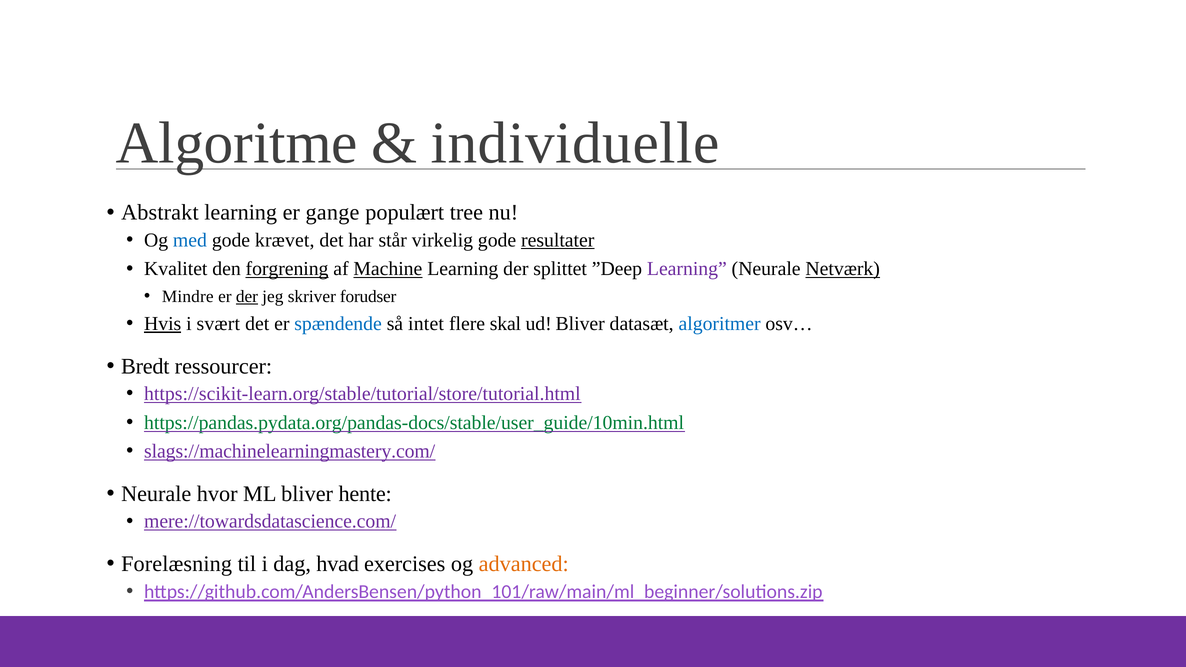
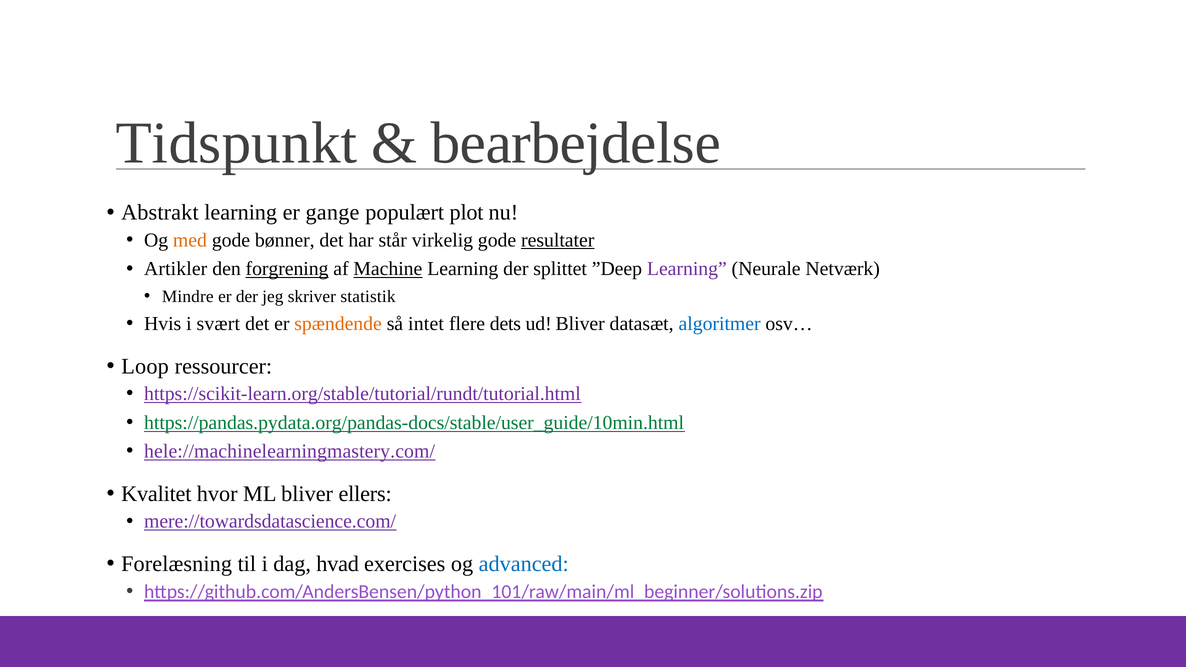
Algoritme: Algoritme -> Tidspunkt (236, 143)
individuelle: individuelle -> bearbejdelse (576, 143)
tree: tree -> plot (467, 213)
med colour: blue -> orange (190, 240)
krævet: krævet -> bønner (285, 240)
Kvalitet: Kvalitet -> Artikler (176, 269)
Netværk underline: present -> none (843, 269)
der underline: present -> none (247, 296)
forudser: forudser -> statistik (368, 296)
Hvis underline: present -> none (163, 324)
spændende colour: blue -> orange (338, 324)
skal: skal -> dets (505, 324)
Bredt: Bredt -> Loop (145, 366)
https://scikit-learn.org/stable/tutorial/store/tutorial.html: https://scikit-learn.org/stable/tutorial/store/tutorial.html -> https://scikit-learn.org/stable/tutorial/rundt/tutorial.html (362, 394)
slags://machinelearningmastery.com/: slags://machinelearningmastery.com/ -> hele://machinelearningmastery.com/ (290, 451)
Neurale: Neurale -> Kvalitet (156, 494)
hente: hente -> ellers (365, 494)
advanced colour: orange -> blue (524, 564)
